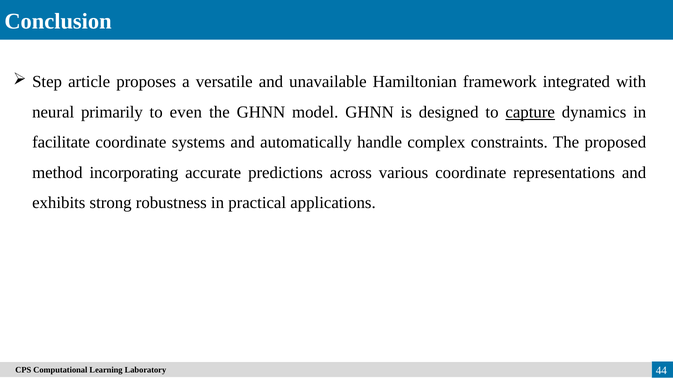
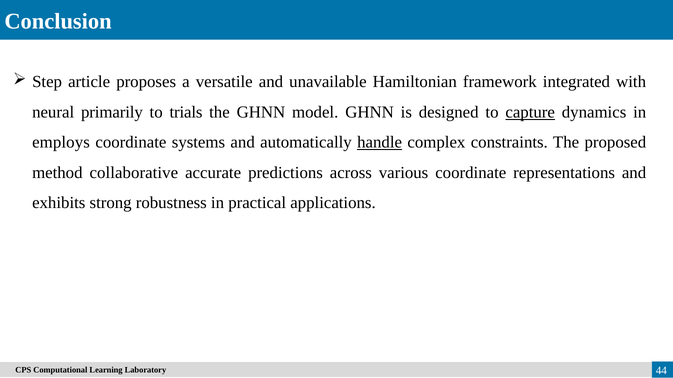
even: even -> trials (186, 112)
facilitate: facilitate -> employs (61, 143)
handle underline: none -> present (380, 143)
incorporating: incorporating -> collaborative (134, 173)
